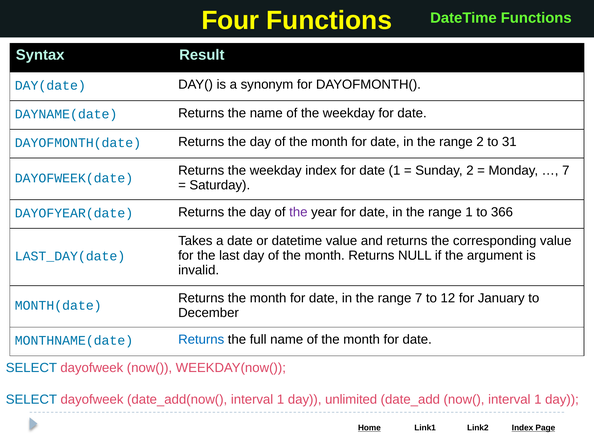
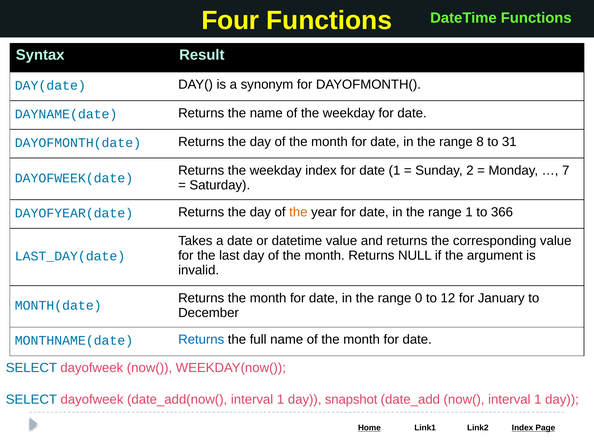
range 2: 2 -> 8 (480, 142)
the colour: purple -> orange (298, 212)
range 7: 7 -> 0 (419, 298)
unlimited: unlimited -> snapshot (351, 400)
